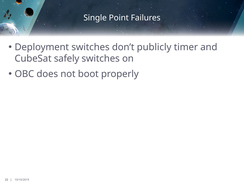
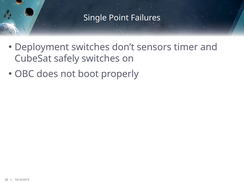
publicly: publicly -> sensors (154, 47)
